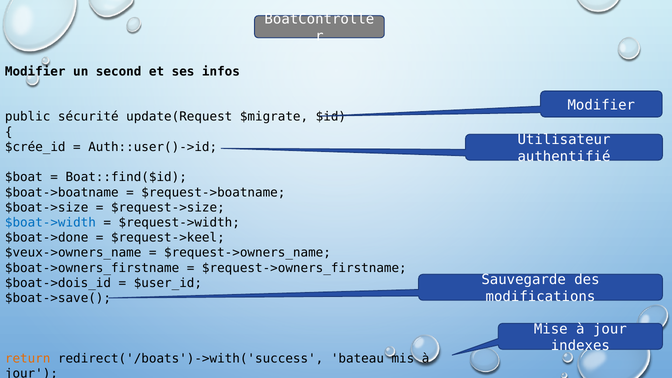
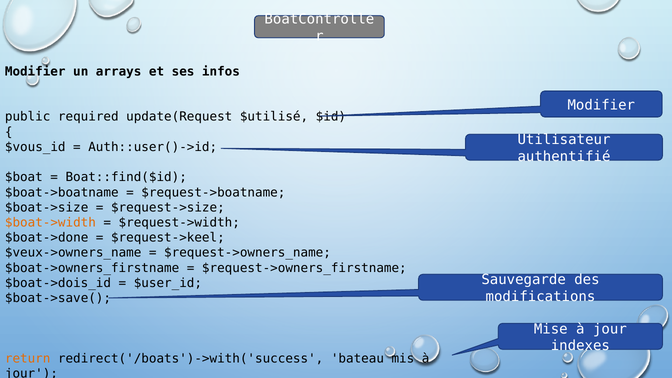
second: second -> arrays (119, 71)
sécurité: sécurité -> required (88, 117)
$migrate: $migrate -> $utilisé (274, 117)
$crée_id: $crée_id -> $vous_id (35, 147)
$boat->width colour: blue -> orange (50, 223)
